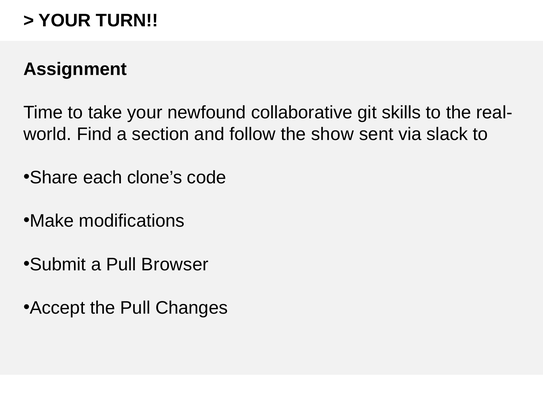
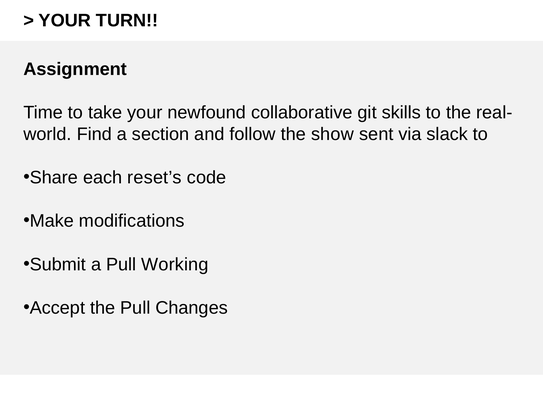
clone’s: clone’s -> reset’s (155, 178)
Browser: Browser -> Working (175, 265)
